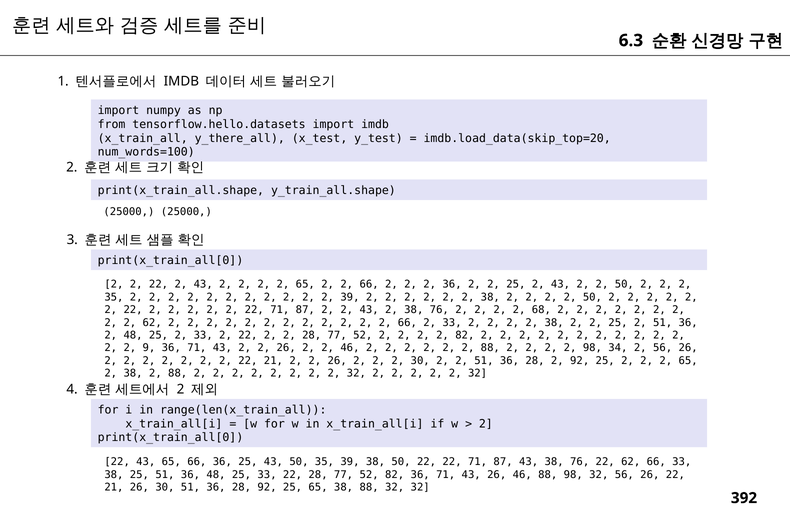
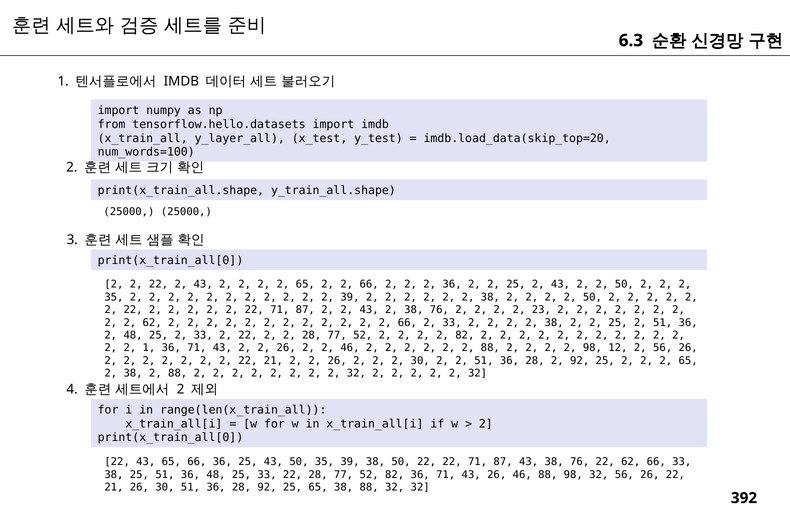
y_there_all: y_there_all -> y_layer_all (240, 138)
68: 68 -> 23 (541, 310)
2 9: 9 -> 1 (149, 348)
34: 34 -> 12 (618, 348)
